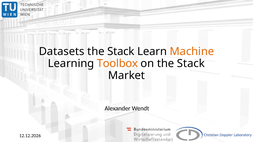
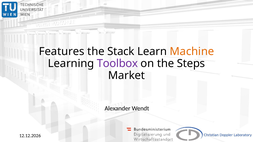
Datasets: Datasets -> Features (62, 52)
Toolbox colour: orange -> purple (117, 64)
on the Stack: Stack -> Steps (191, 64)
